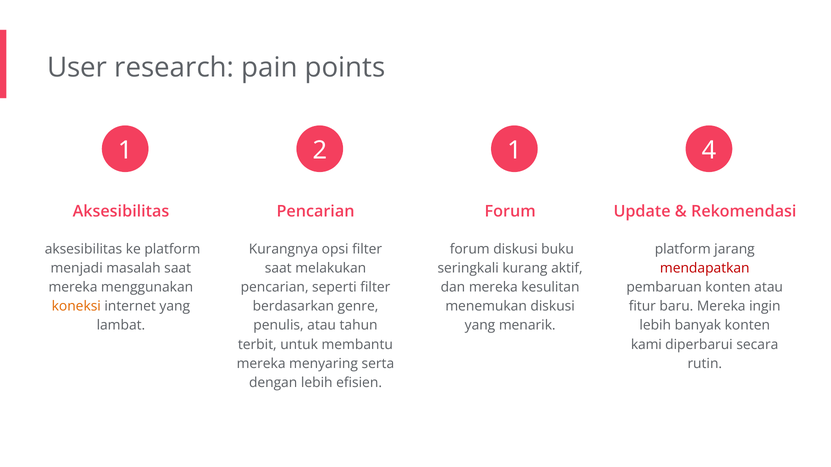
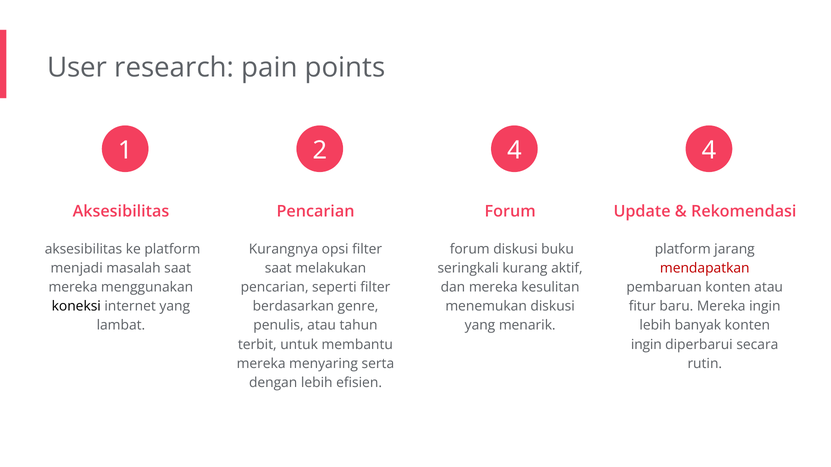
2 1: 1 -> 4 (514, 151)
koneksi colour: orange -> black (76, 307)
kami: kami -> ingin (646, 345)
